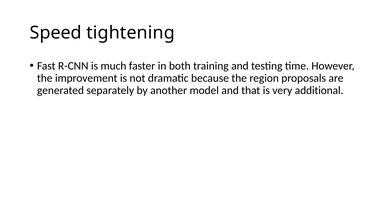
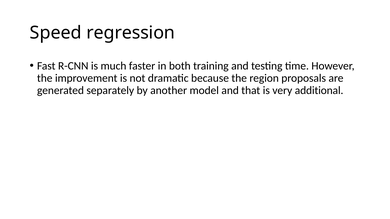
tightening: tightening -> regression (131, 33)
